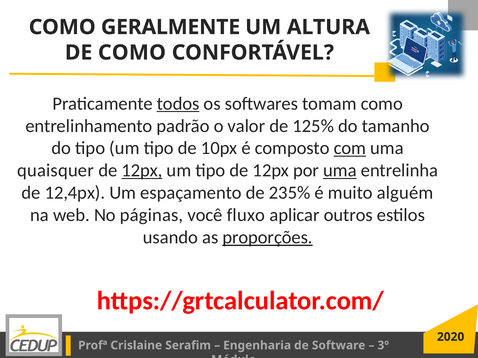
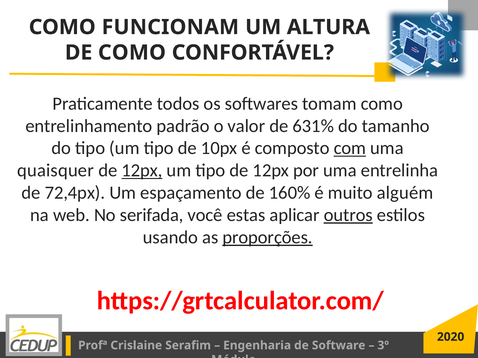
GERALMENTE: GERALMENTE -> FUNCIONAM (170, 27)
todos underline: present -> none (178, 104)
125%: 125% -> 631% (313, 126)
uma underline: present -> none (340, 171)
12,4px: 12,4px -> 72,4px (75, 193)
235%: 235% -> 160% (290, 193)
páginas: páginas -> serifada (152, 215)
fluxo: fluxo -> estas (246, 215)
outros underline: none -> present (348, 215)
